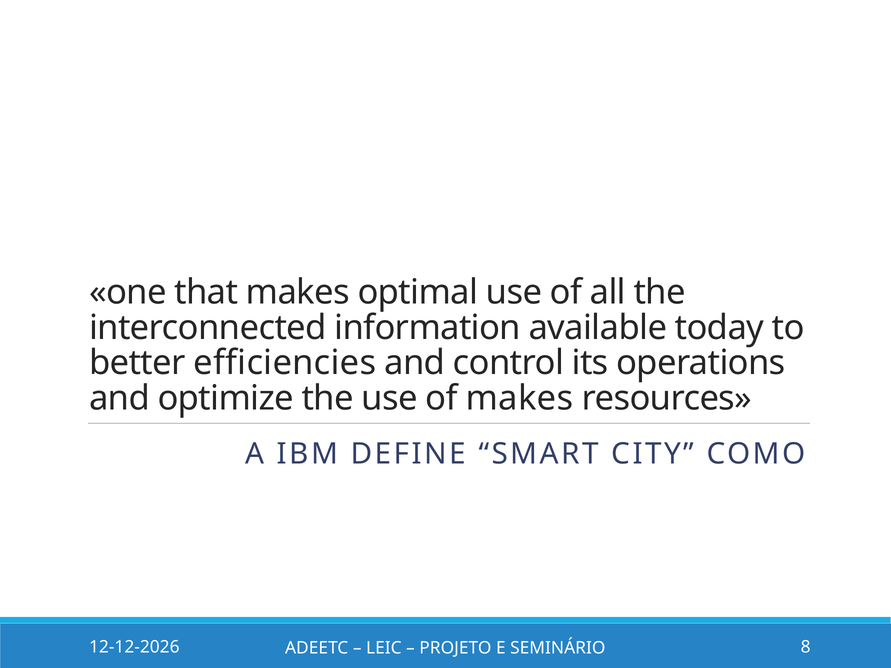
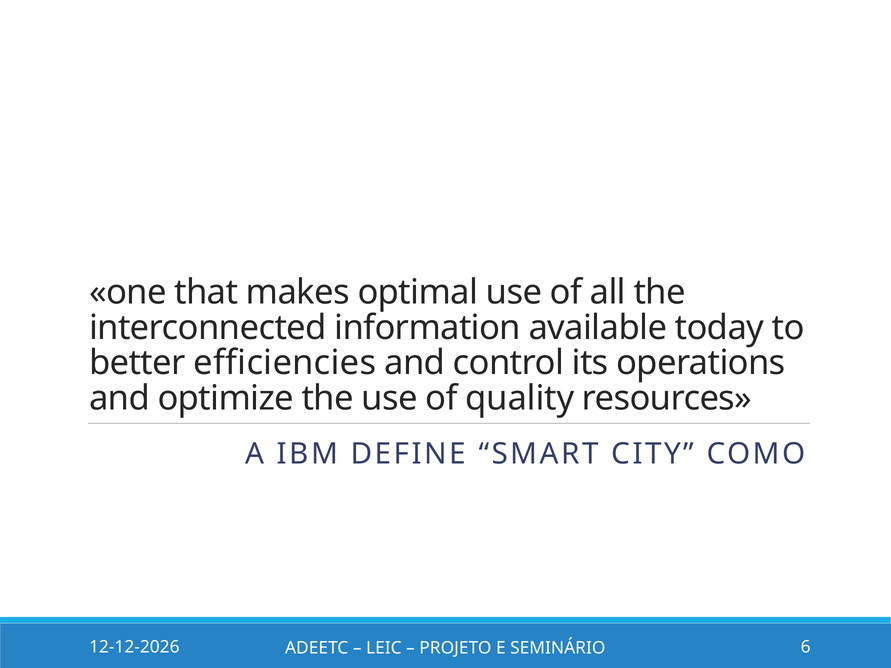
of makes: makes -> quality (520, 398)
8: 8 -> 6 (806, 647)
